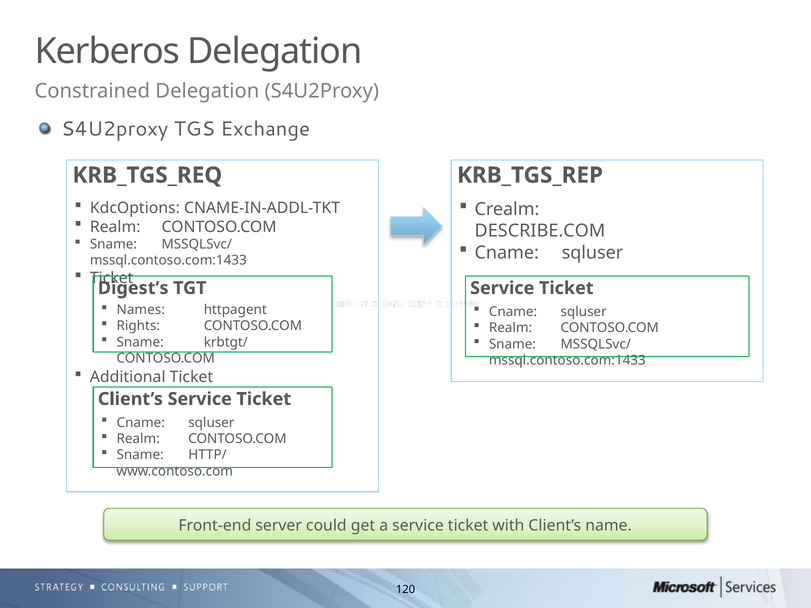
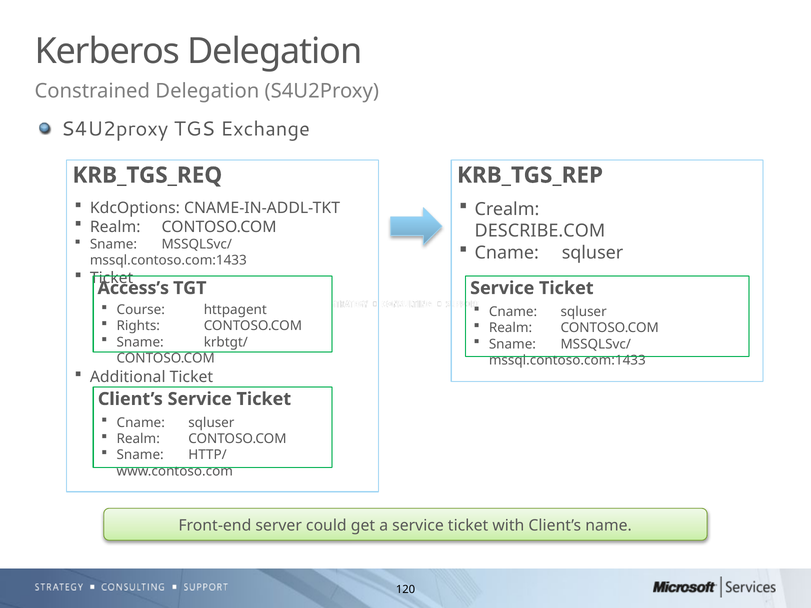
Digest’s: Digest’s -> Access’s (133, 288)
Names: Names -> Course (141, 310)
